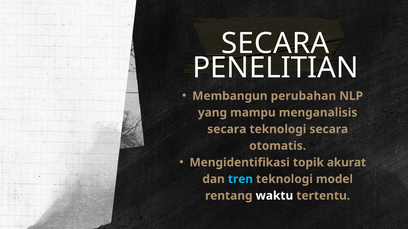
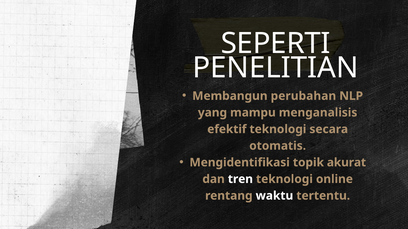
SECARA: SECARA -> SEPERTI (276, 44)
secara: secara -> efektif (227, 129)
tren colour: light blue -> white (240, 179)
model: model -> online (334, 179)
